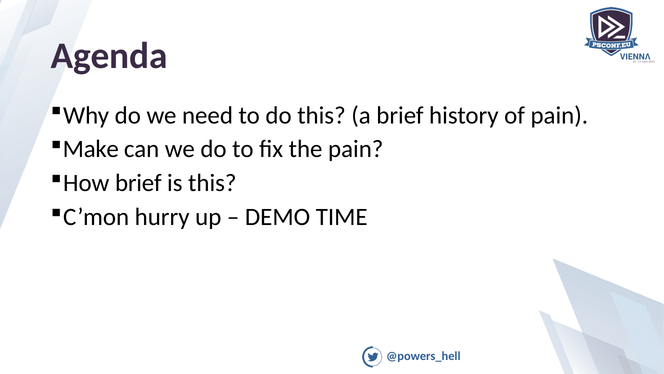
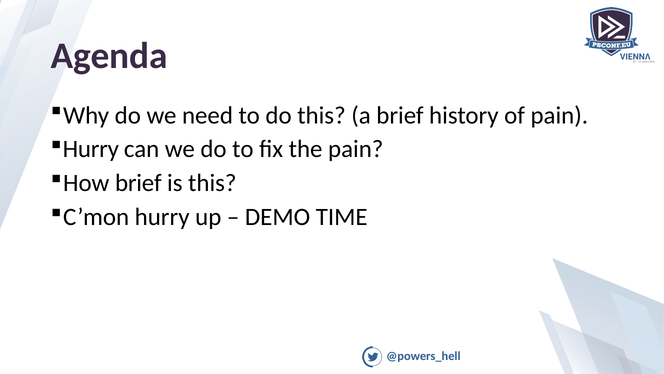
Make: Make -> Hurry (91, 149)
